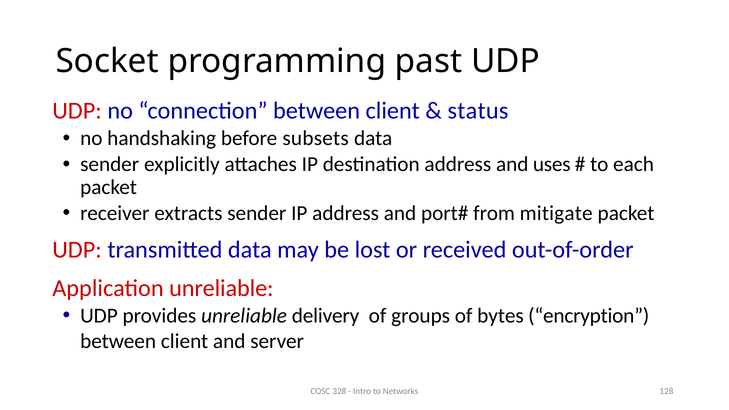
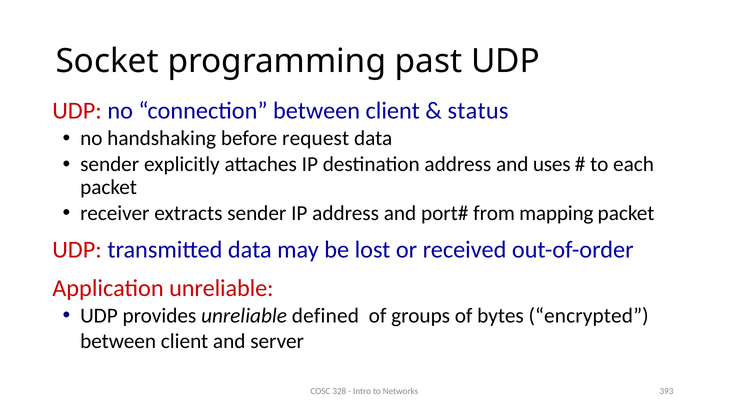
subsets: subsets -> request (316, 138)
mitigate: mitigate -> mapping (556, 213)
delivery: delivery -> defined (325, 316)
encryption: encryption -> encrypted (589, 316)
128: 128 -> 393 (666, 392)
